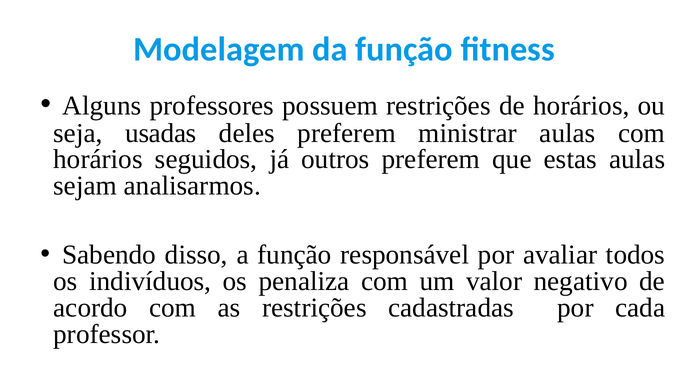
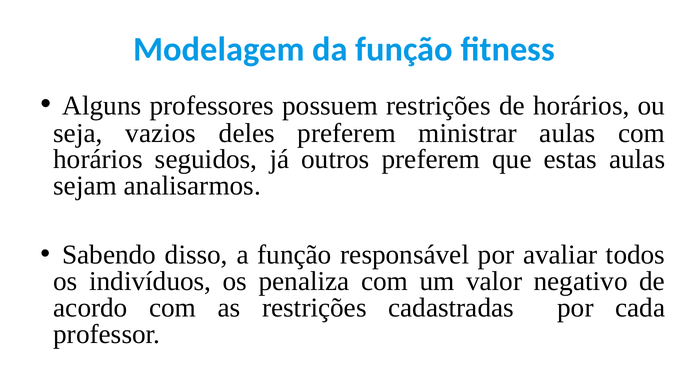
usadas: usadas -> vazios (161, 133)
